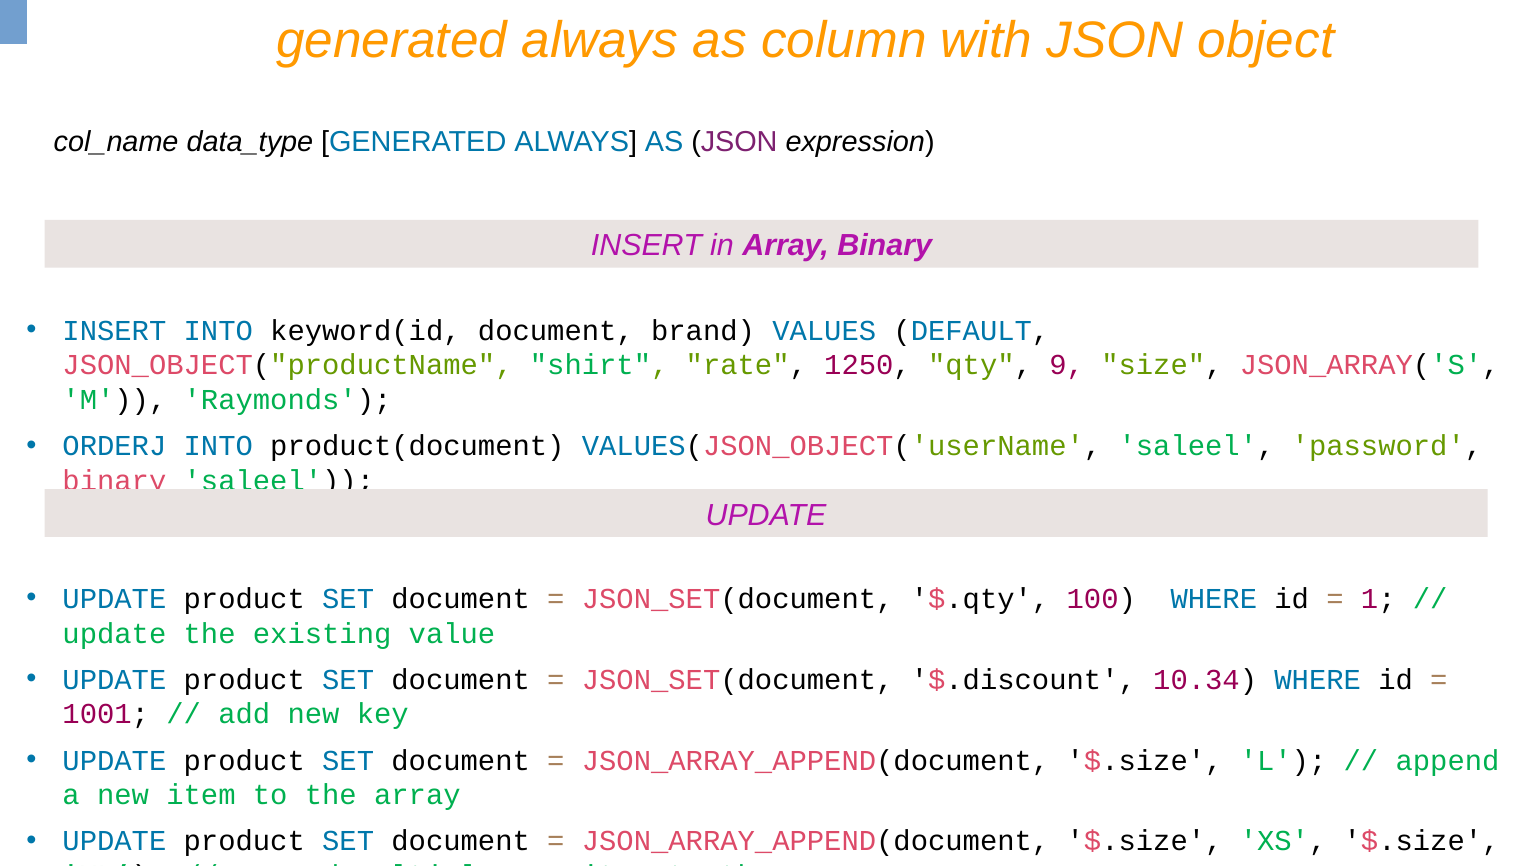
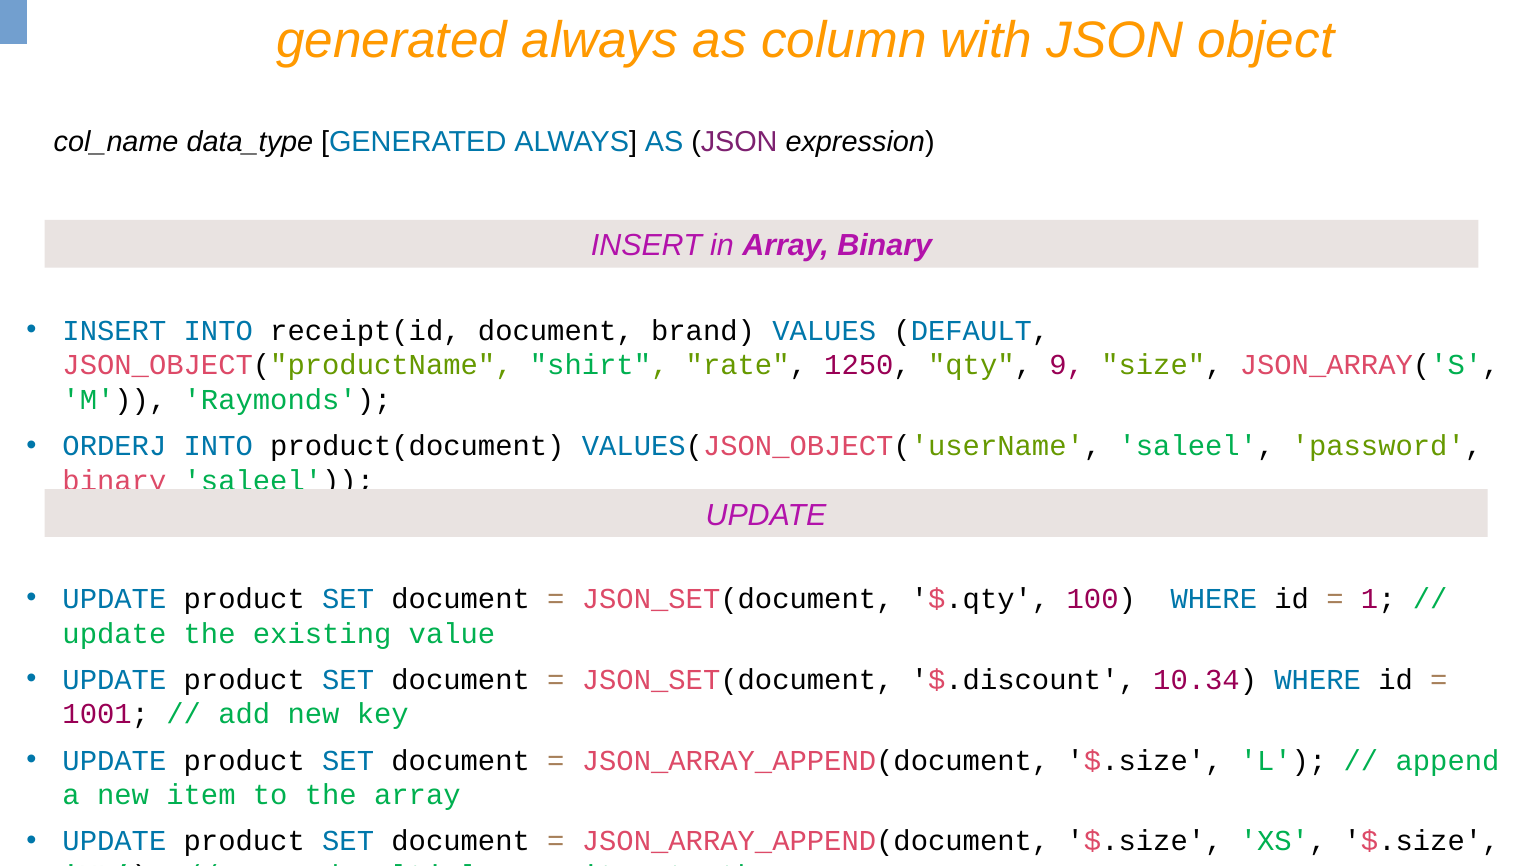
keyword(id: keyword(id -> receipt(id (365, 331)
